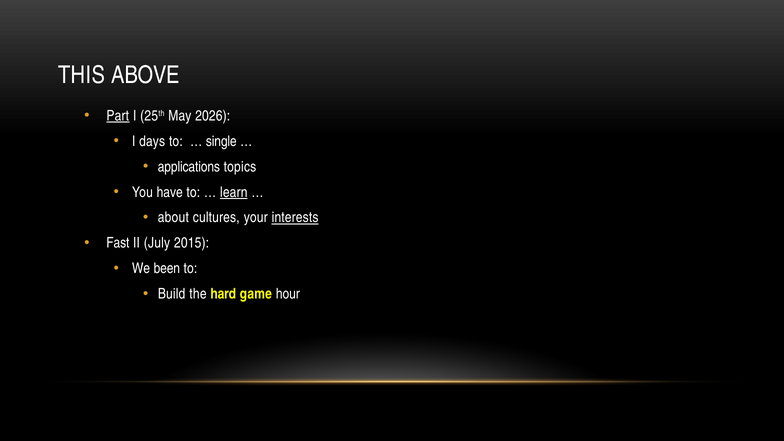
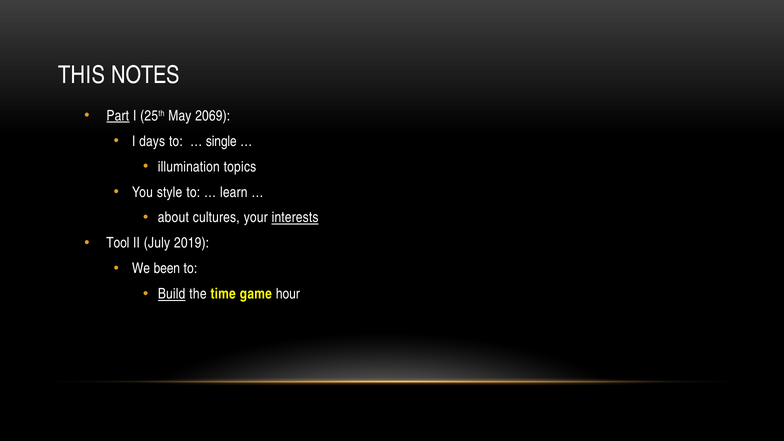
ABOVE: ABOVE -> NOTES (145, 75)
2026: 2026 -> 2069 (213, 116)
applications: applications -> illumination (189, 167)
have: have -> style (170, 192)
learn underline: present -> none (234, 192)
Fast: Fast -> Tool (118, 243)
2015: 2015 -> 2019 (192, 243)
Build underline: none -> present (172, 294)
hard: hard -> time (223, 294)
